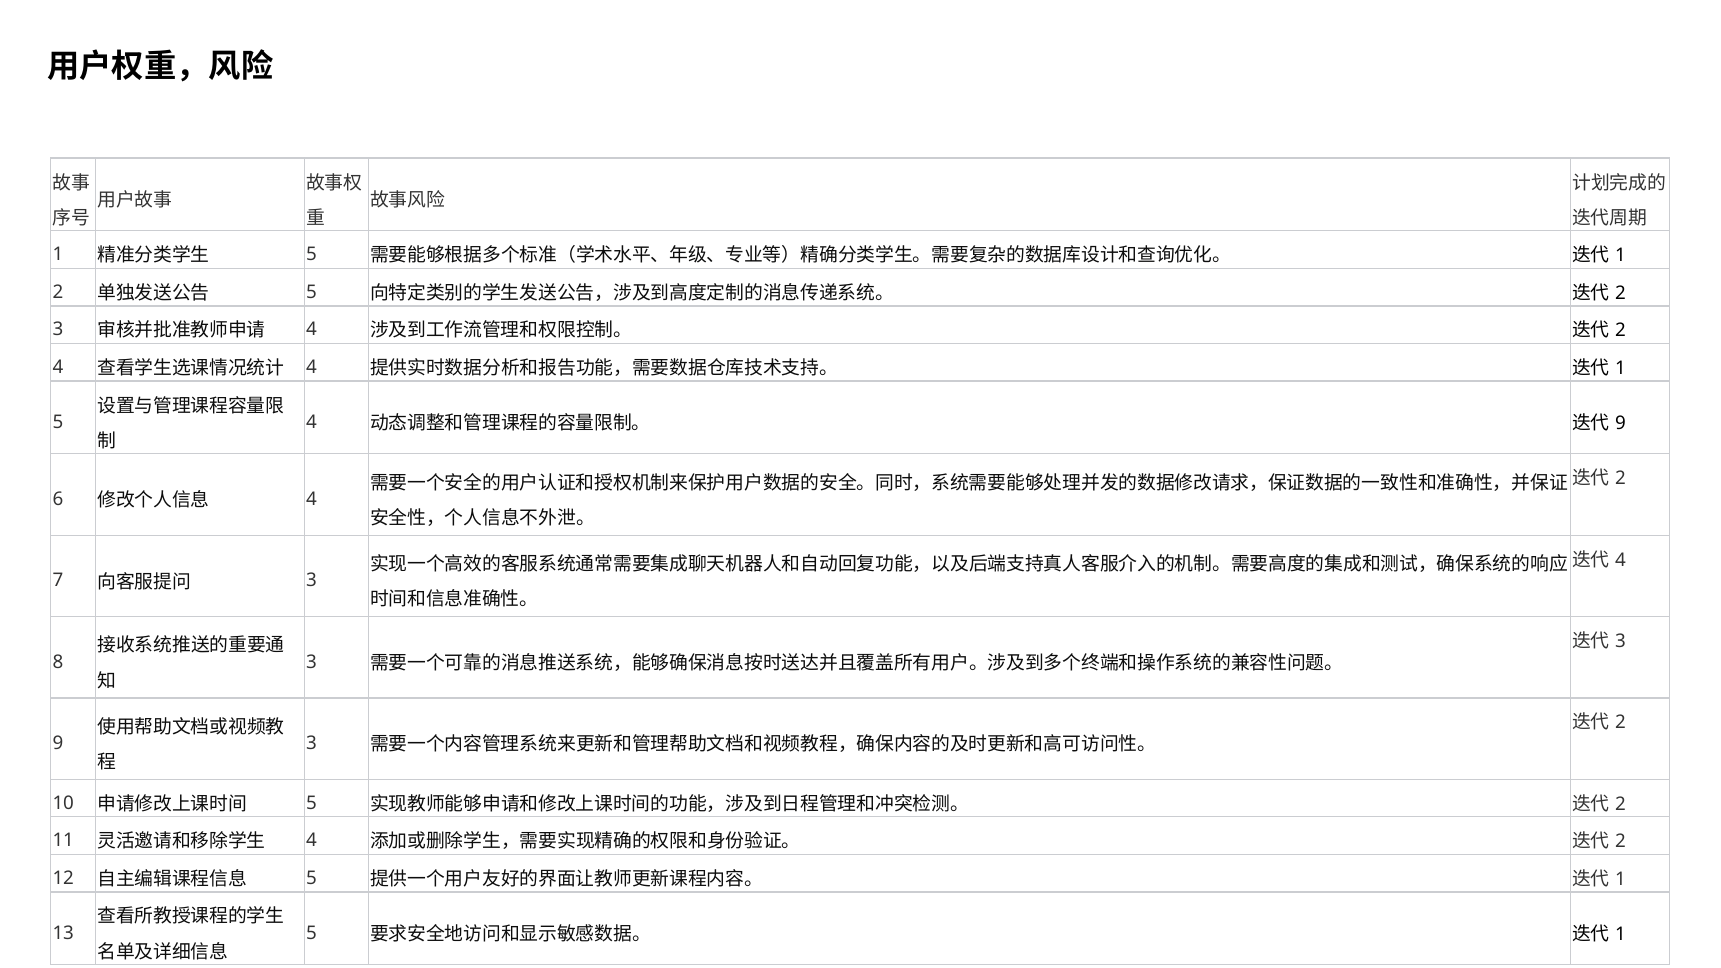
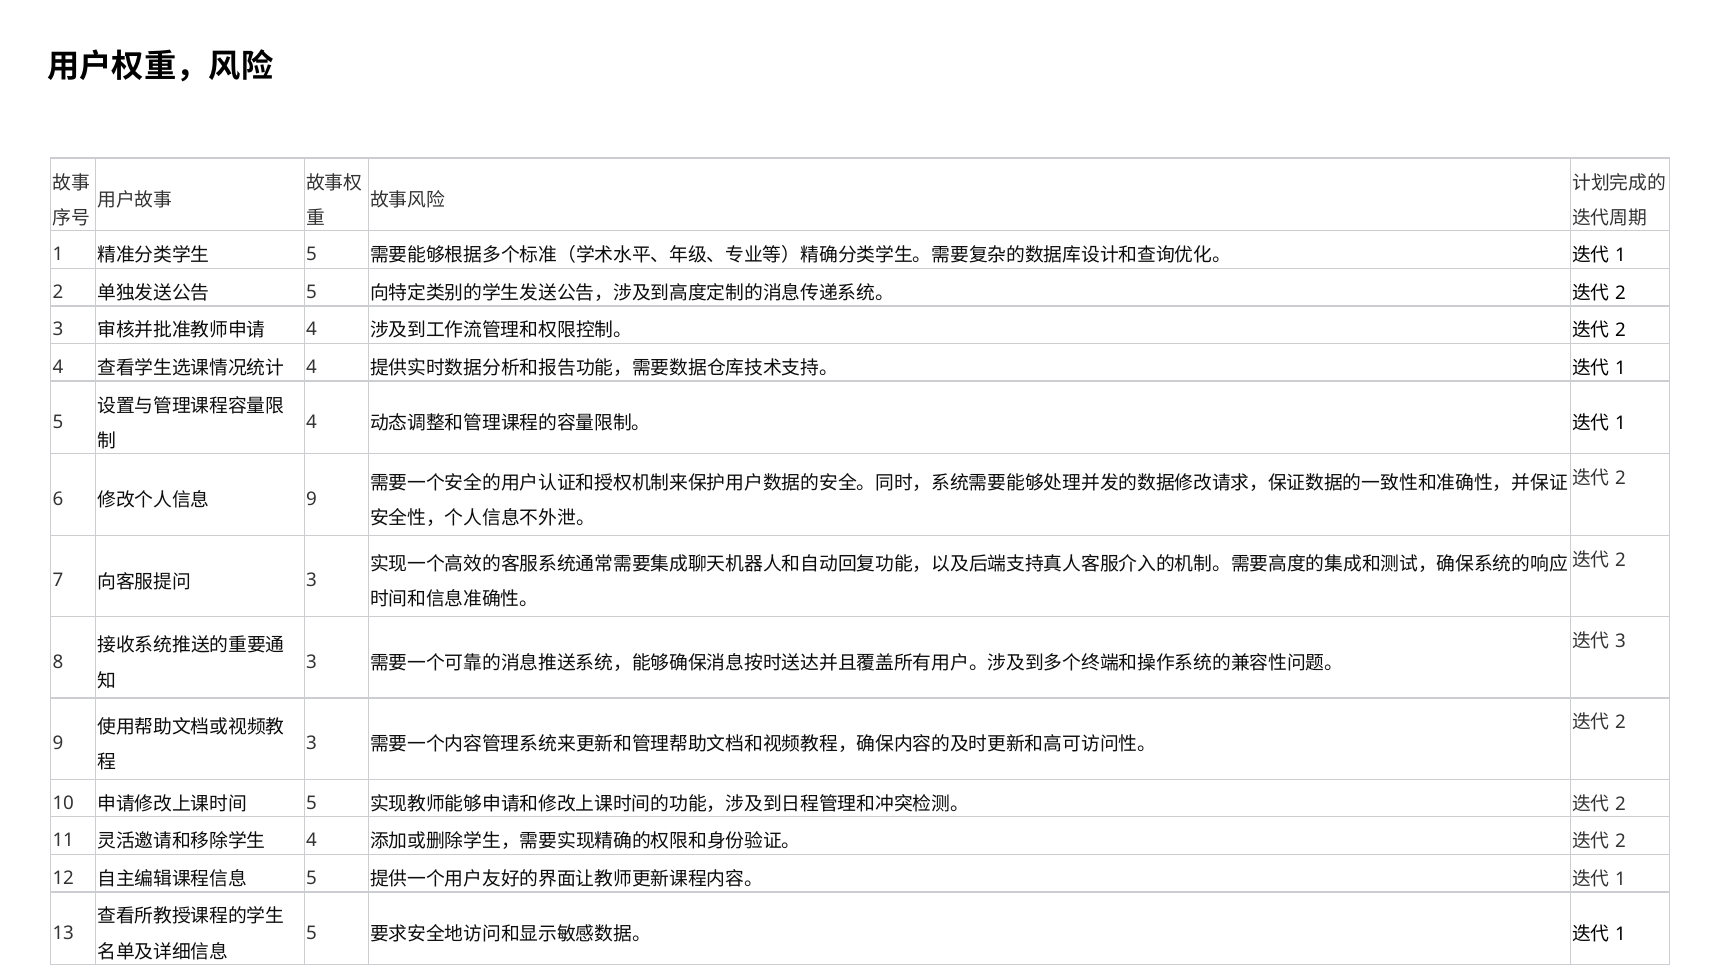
9: 9 -> 1 (1621, 423)
4: 4 -> 9 (311, 499)
4: 4 -> 2 (1621, 560)
